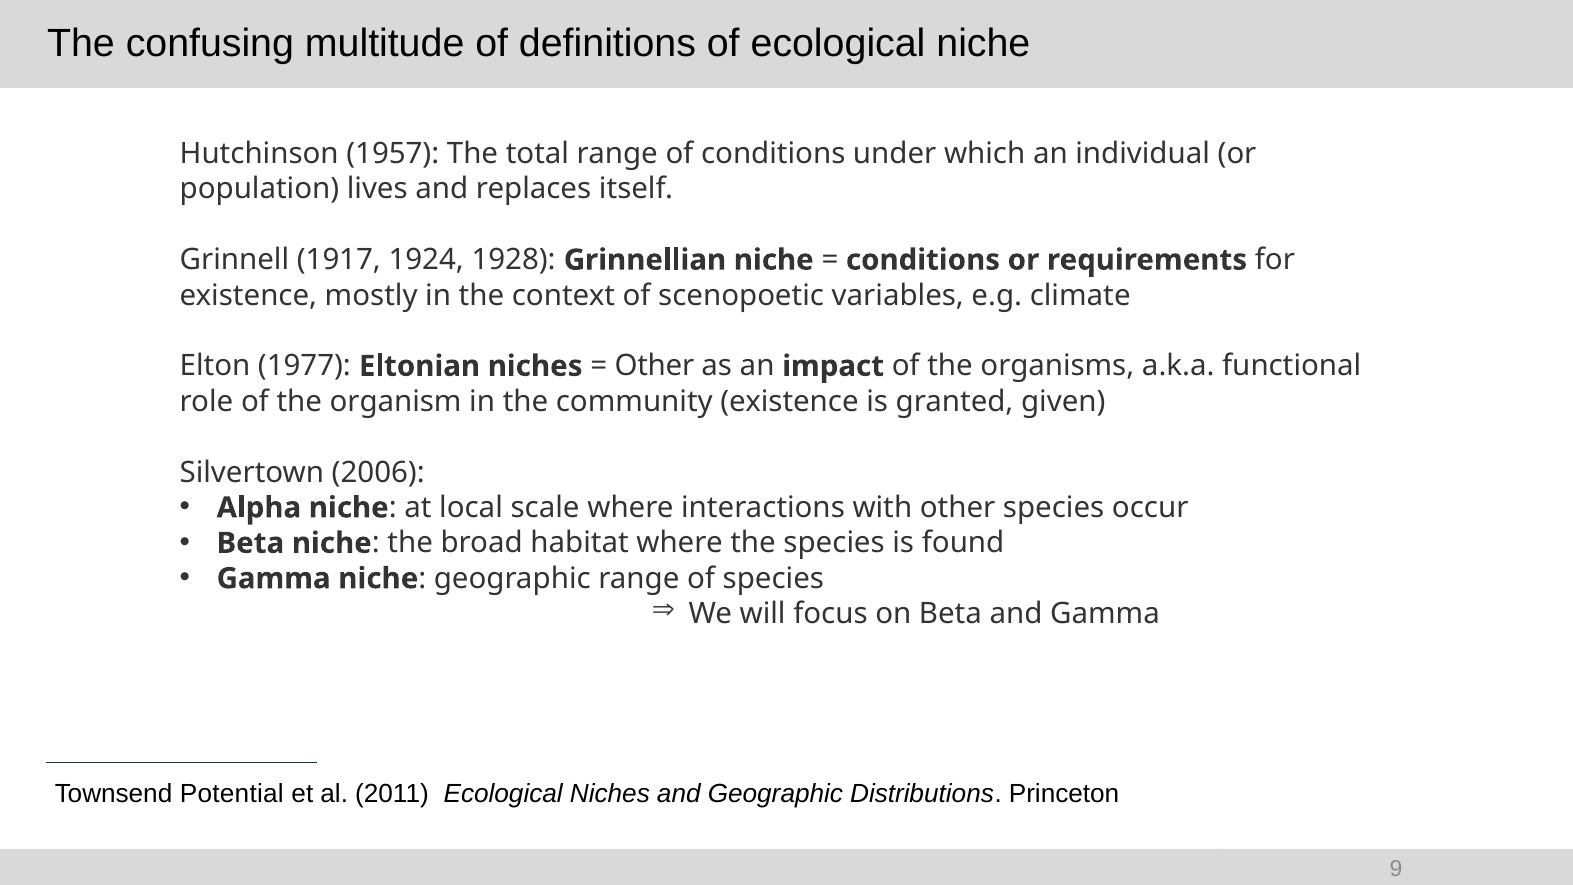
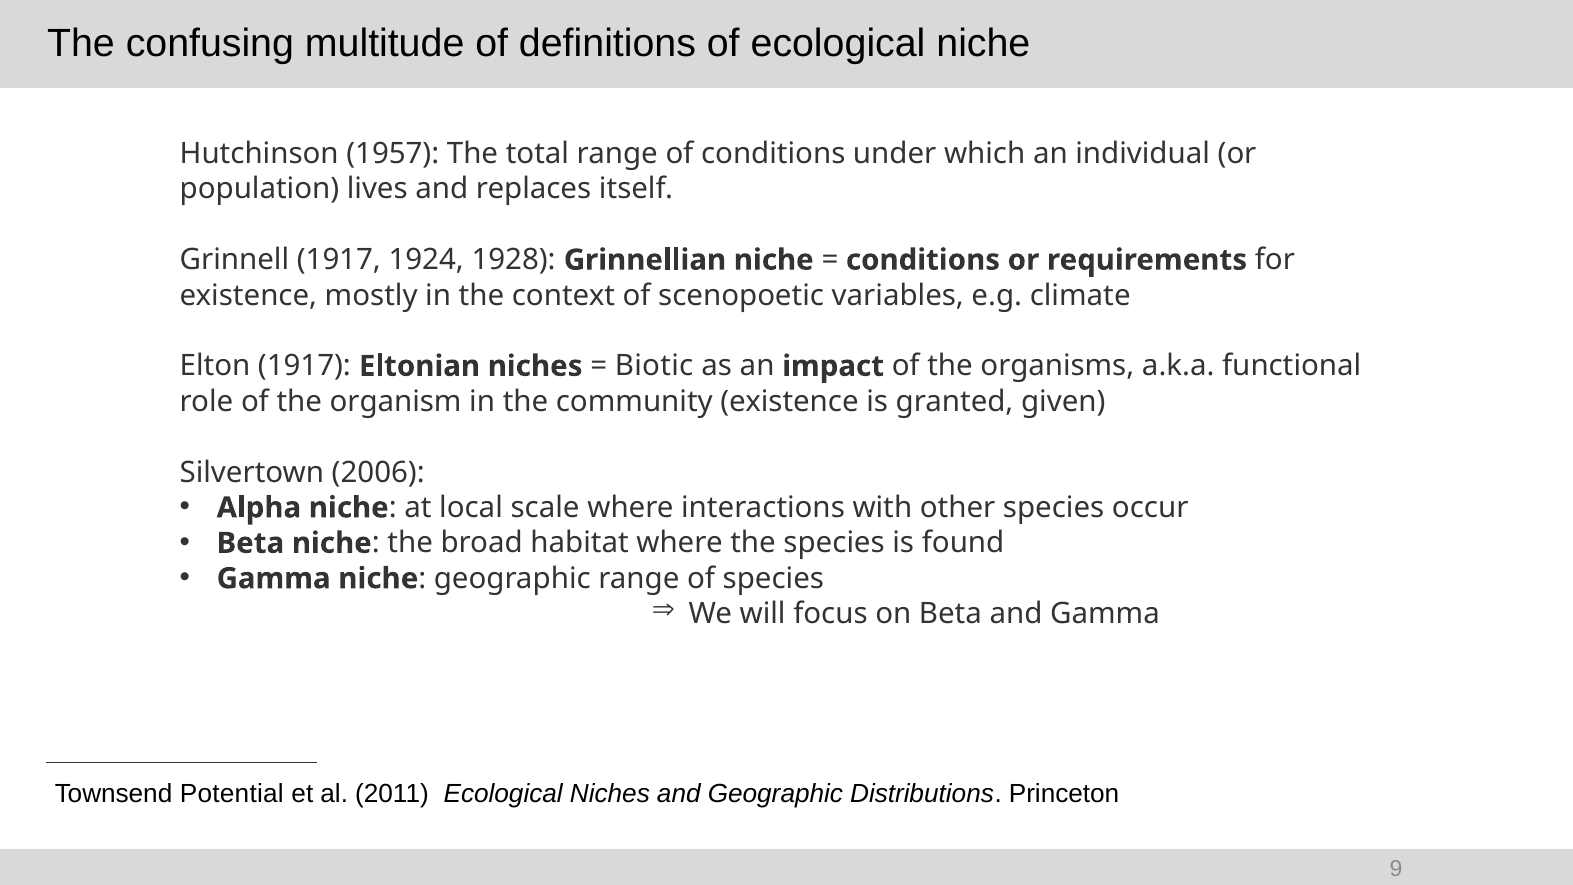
Elton 1977: 1977 -> 1917 (304, 366)
Other: Other -> Biotic (654, 366)
